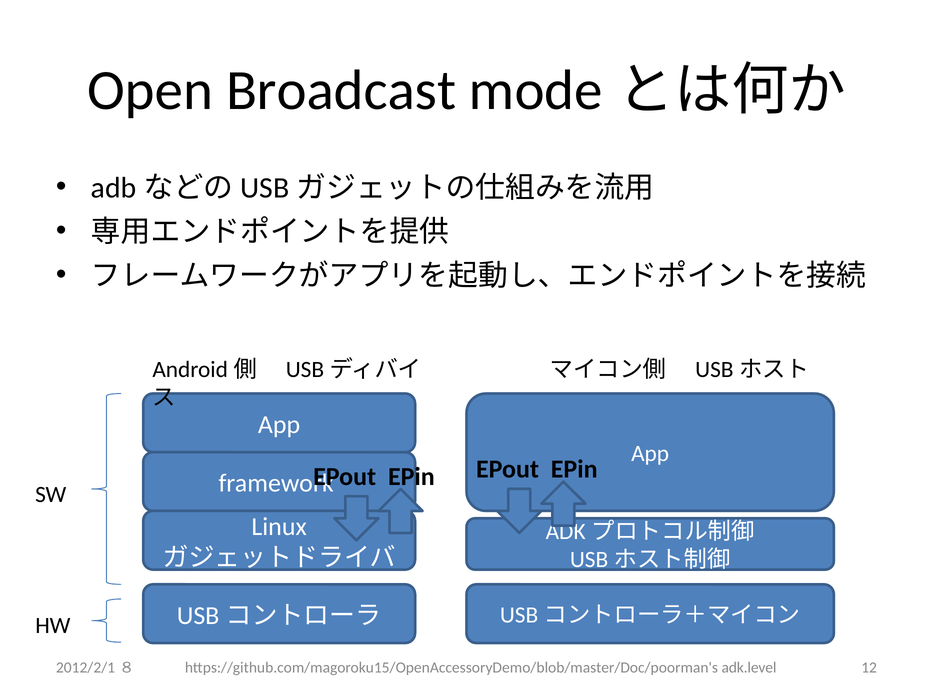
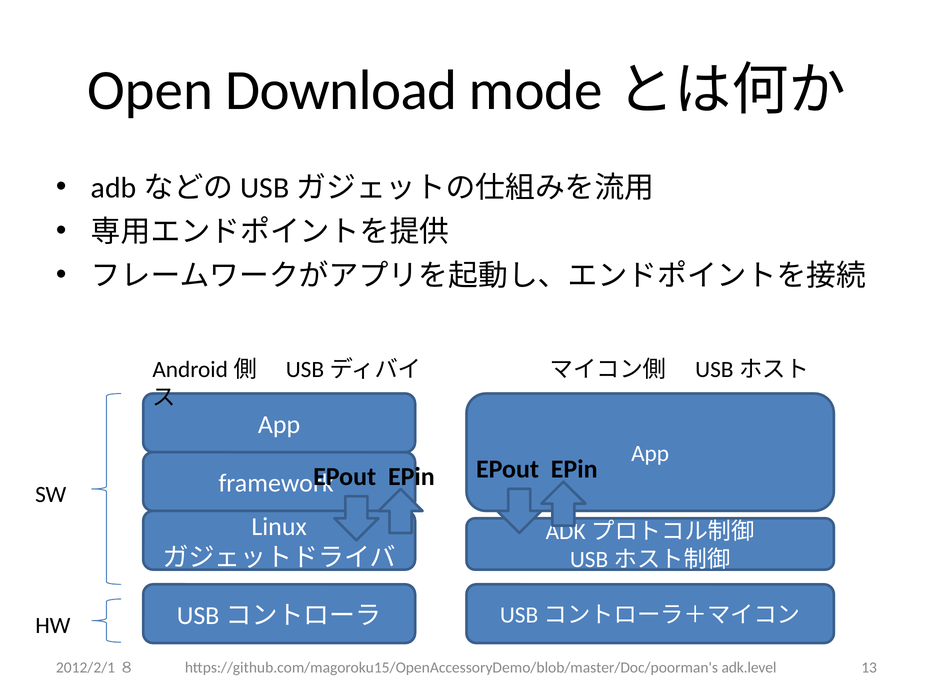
Broadcast: Broadcast -> Download (341, 90)
12: 12 -> 13 (869, 668)
